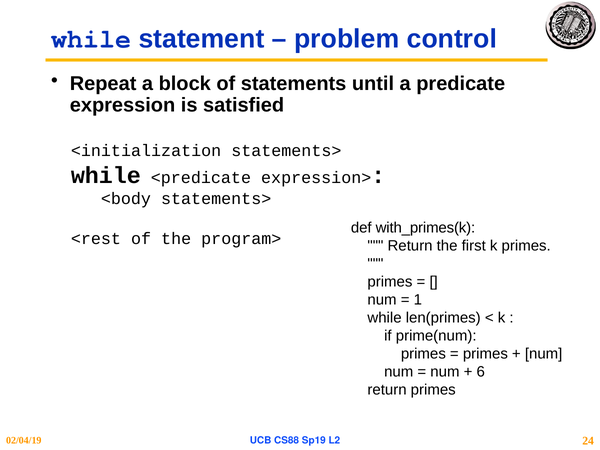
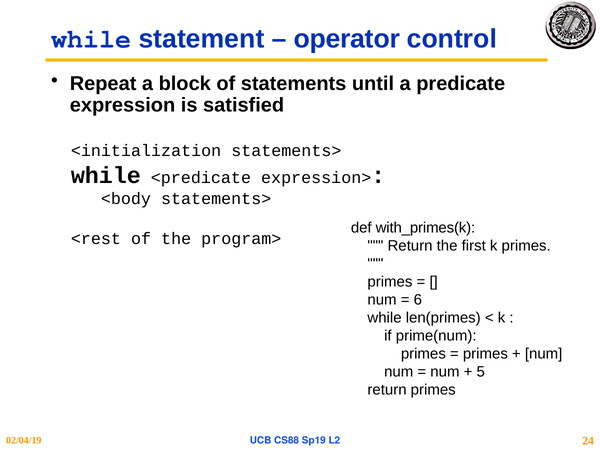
problem: problem -> operator (347, 39)
1: 1 -> 6 (418, 300)
6: 6 -> 5 (481, 372)
